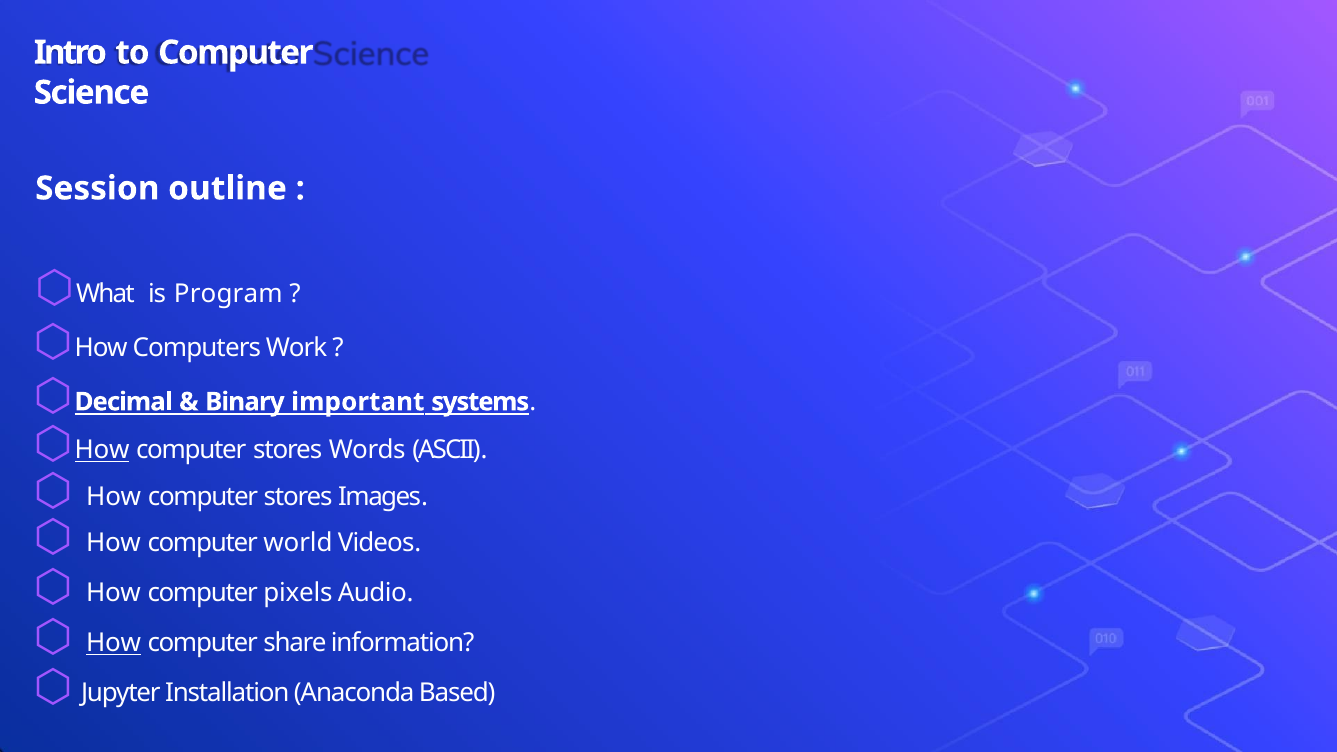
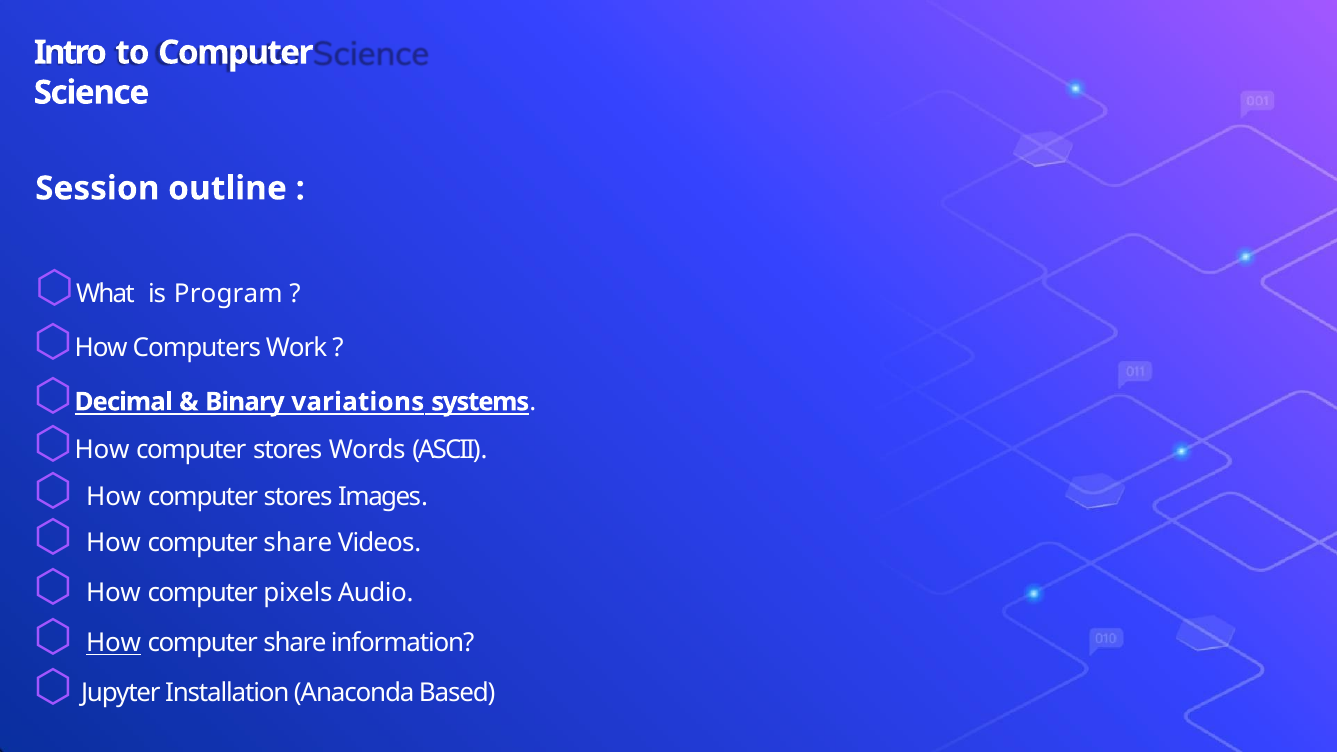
important: important -> variations (358, 402)
How underline: present -> none (102, 450)
world: world -> share (298, 543)
